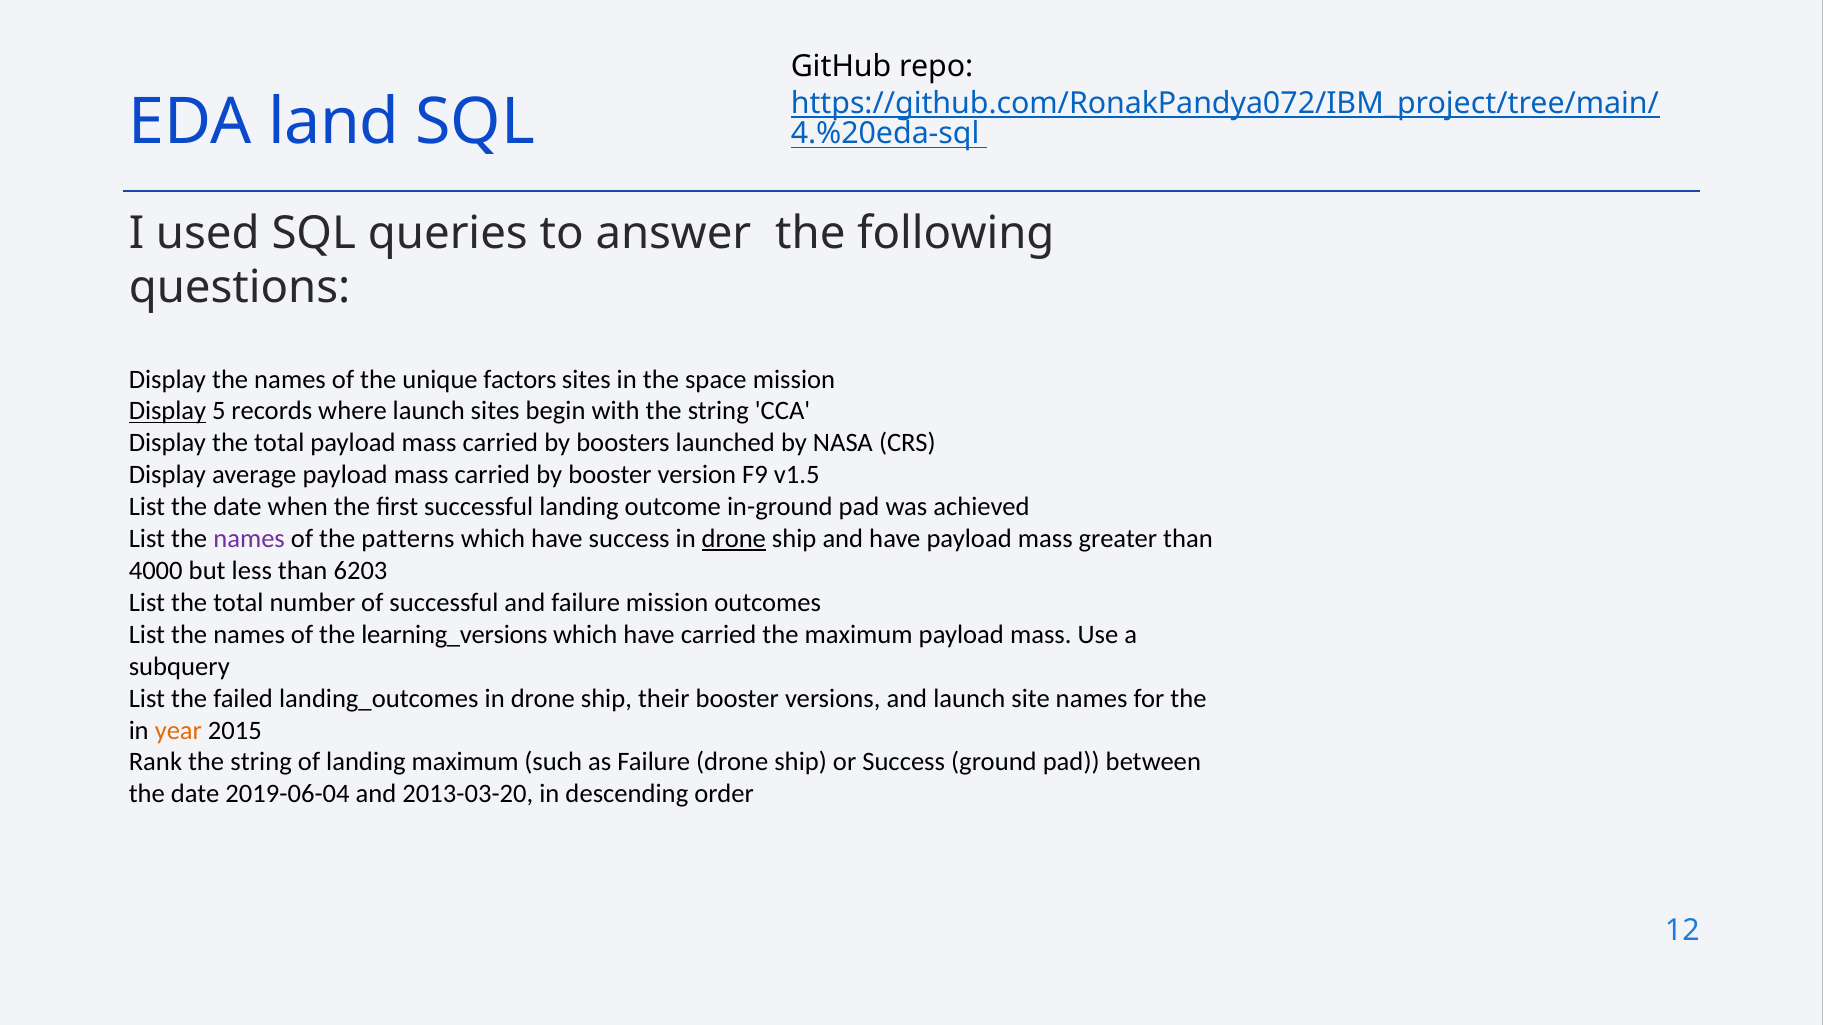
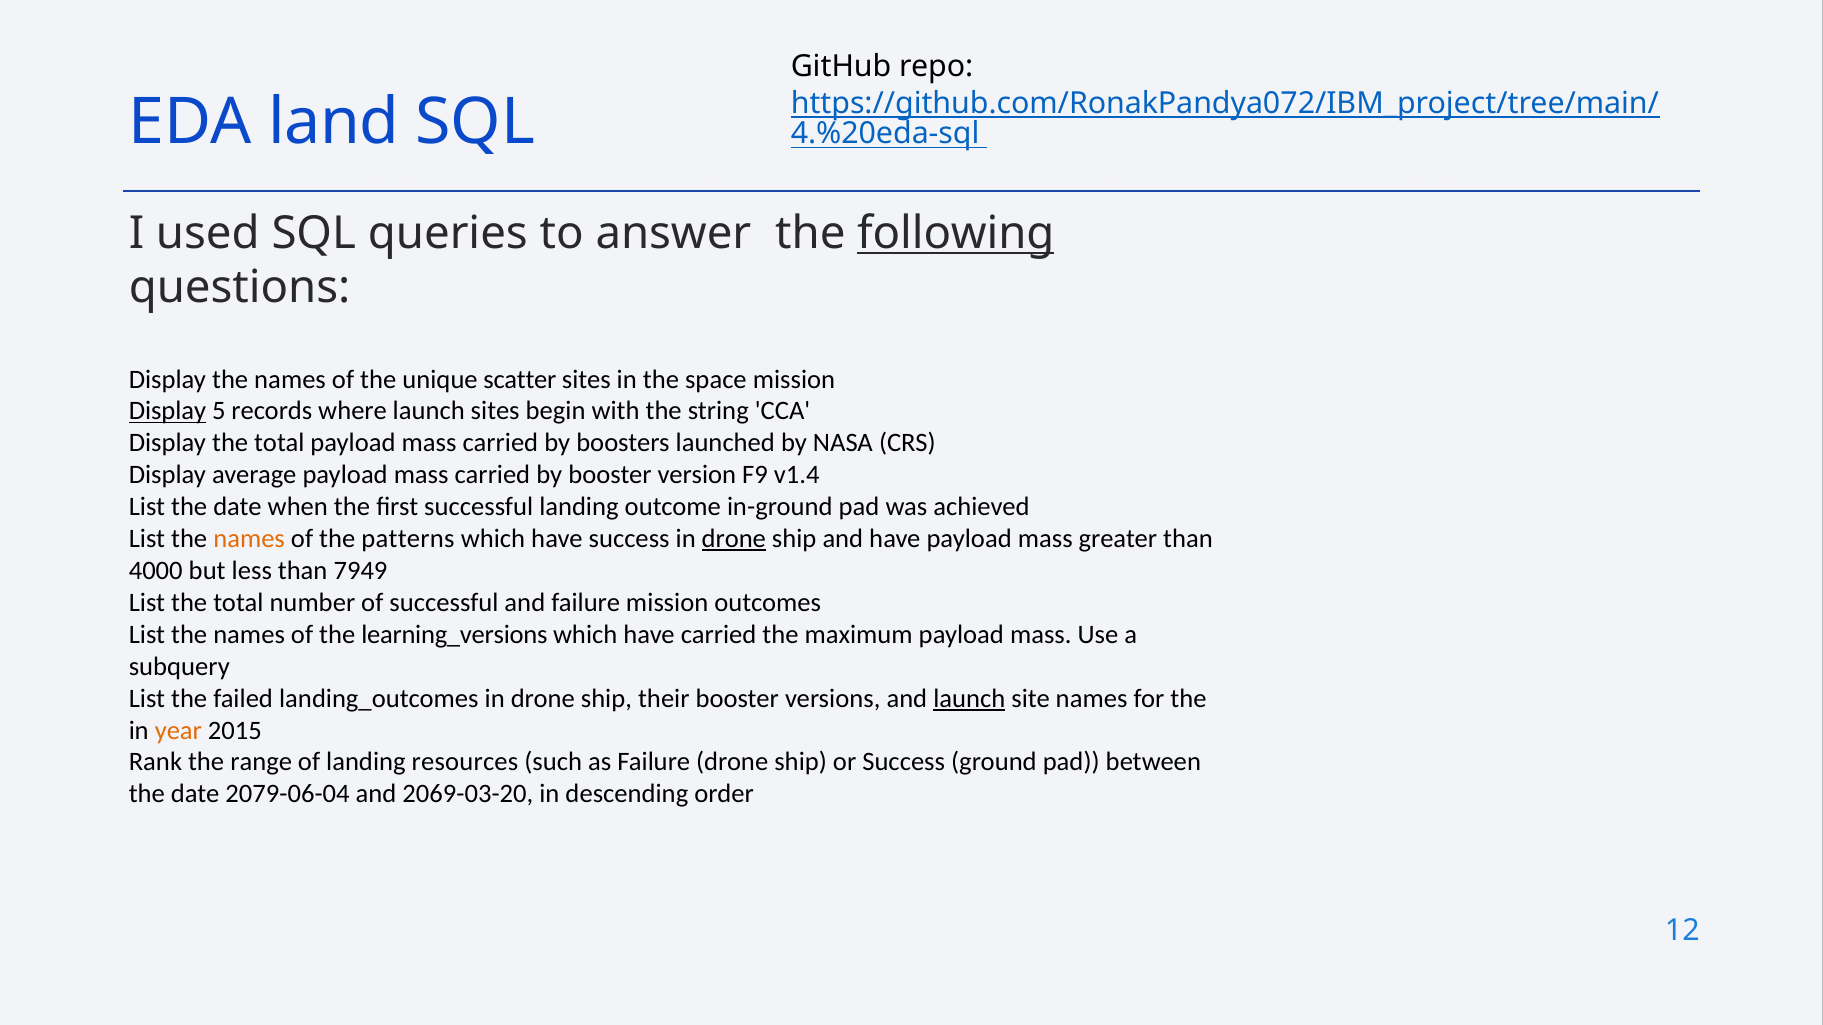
following underline: none -> present (956, 233)
factors: factors -> scatter (520, 379)
v1.5: v1.5 -> v1.4 (797, 475)
names colour: purple -> orange (249, 539)
6203: 6203 -> 7949 (360, 571)
launch underline: none -> present (969, 699)
Rank the string: string -> range (261, 762)
landing maximum: maximum -> resources (465, 762)
2019-06-04: 2019-06-04 -> 2079-06-04 (287, 794)
2013-03-20: 2013-03-20 -> 2069-03-20 (468, 794)
